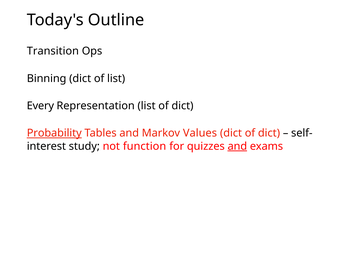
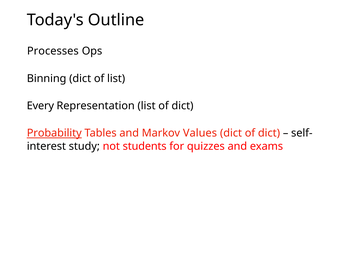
Transition: Transition -> Processes (53, 51)
function: function -> students (145, 146)
and underline: present -> none (237, 146)
